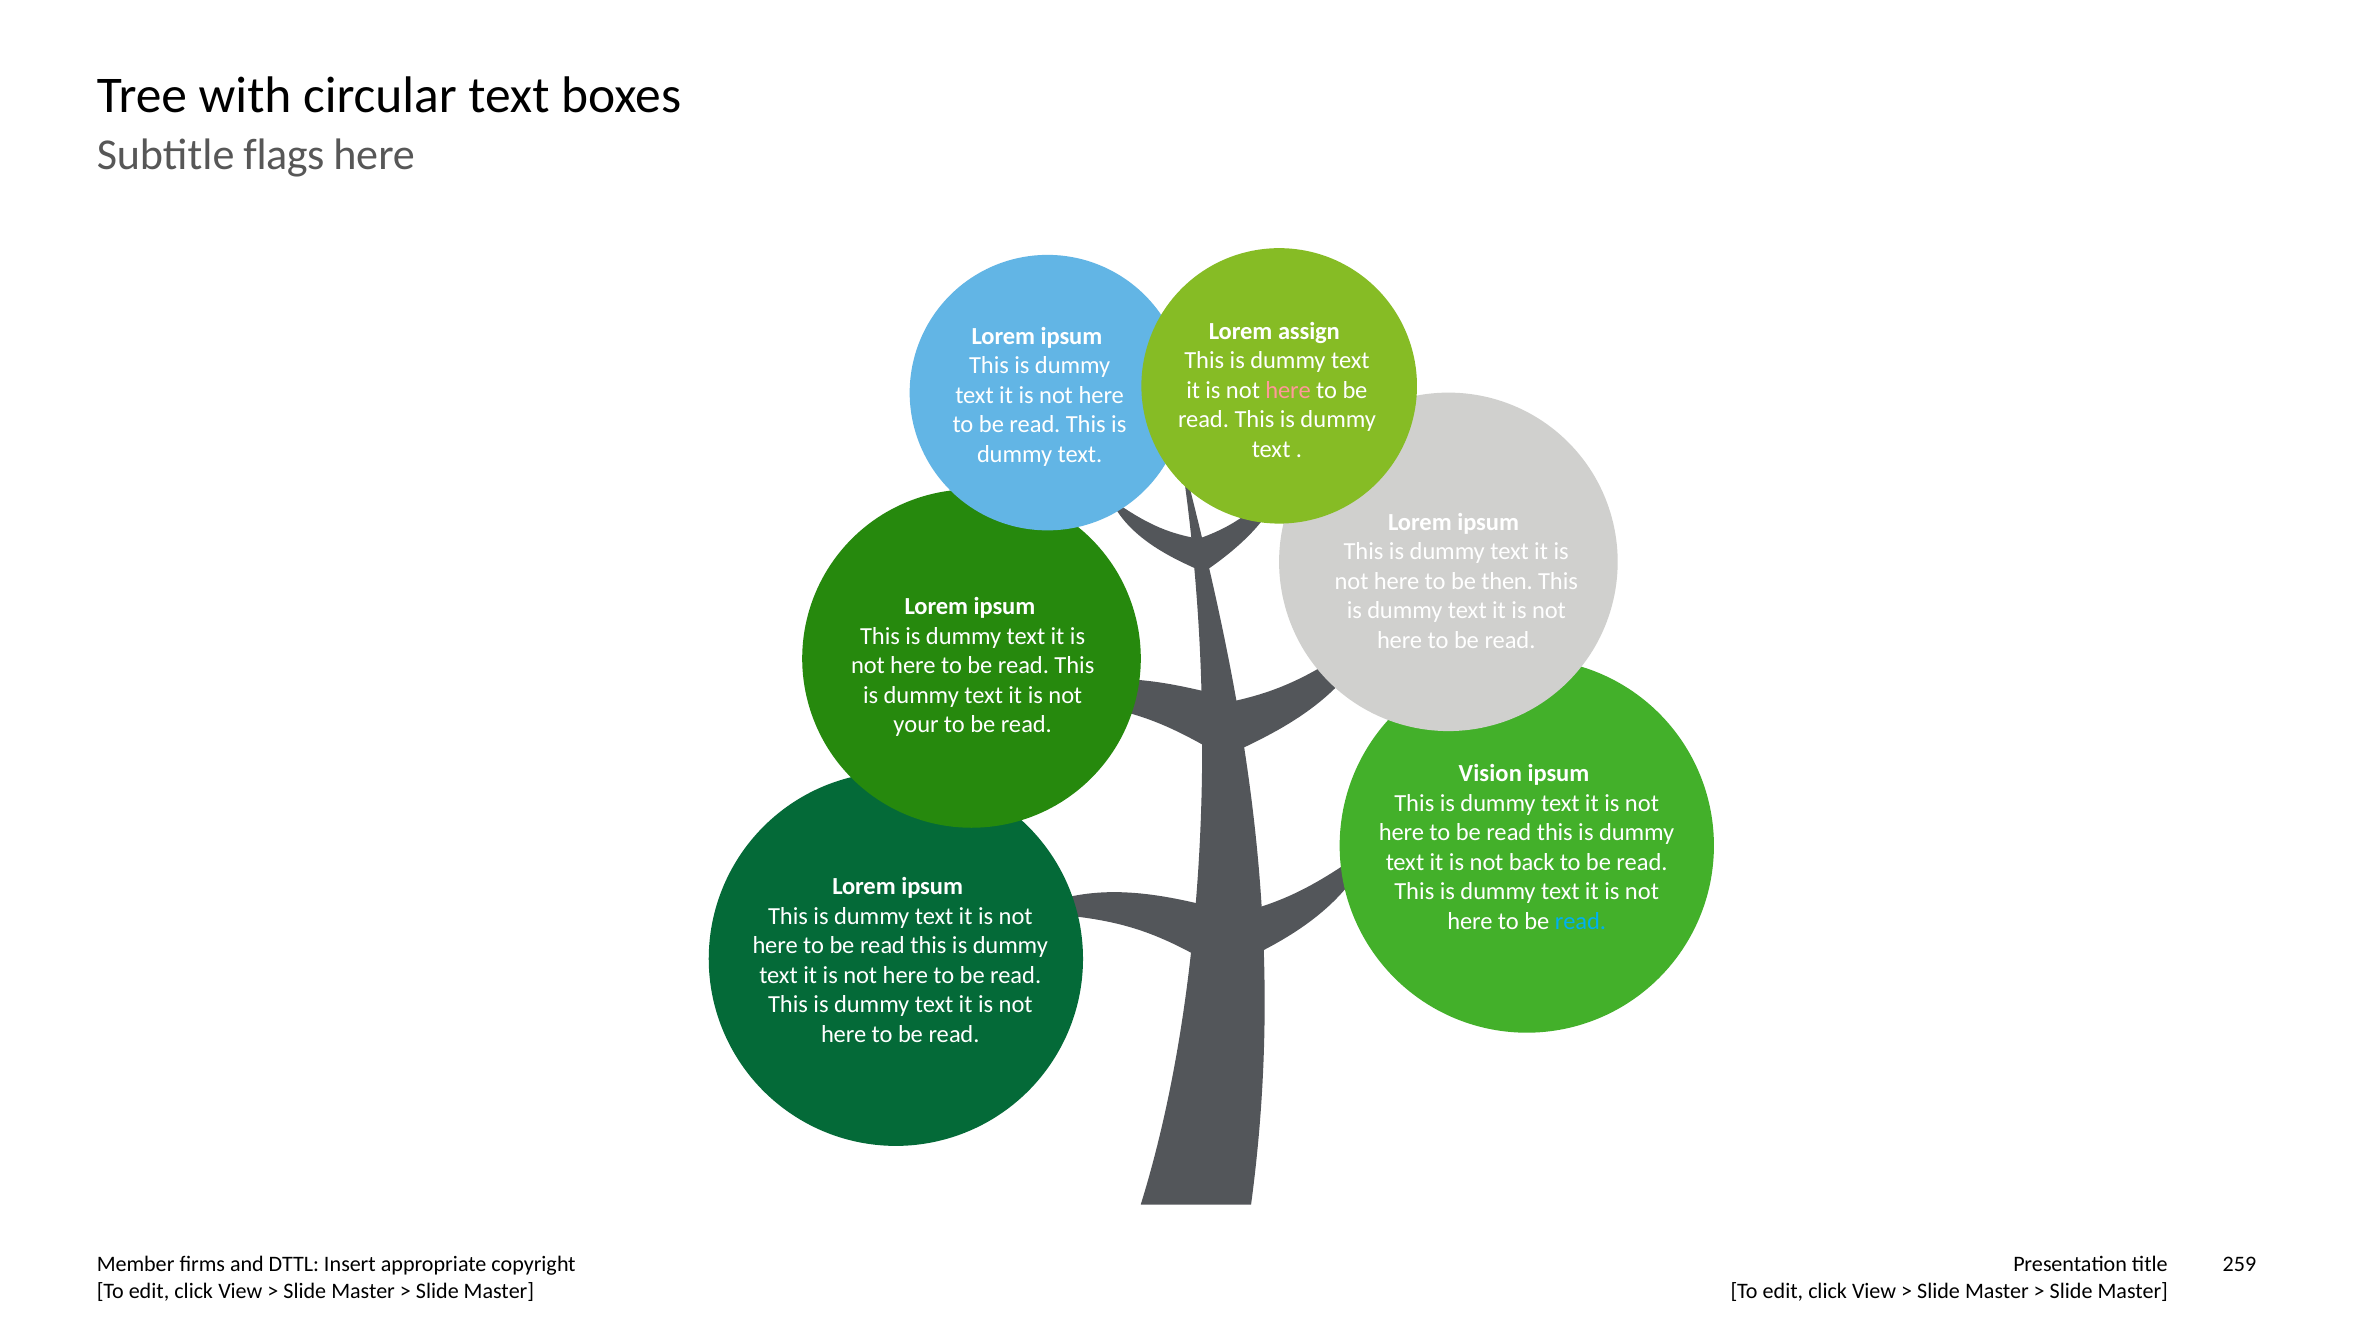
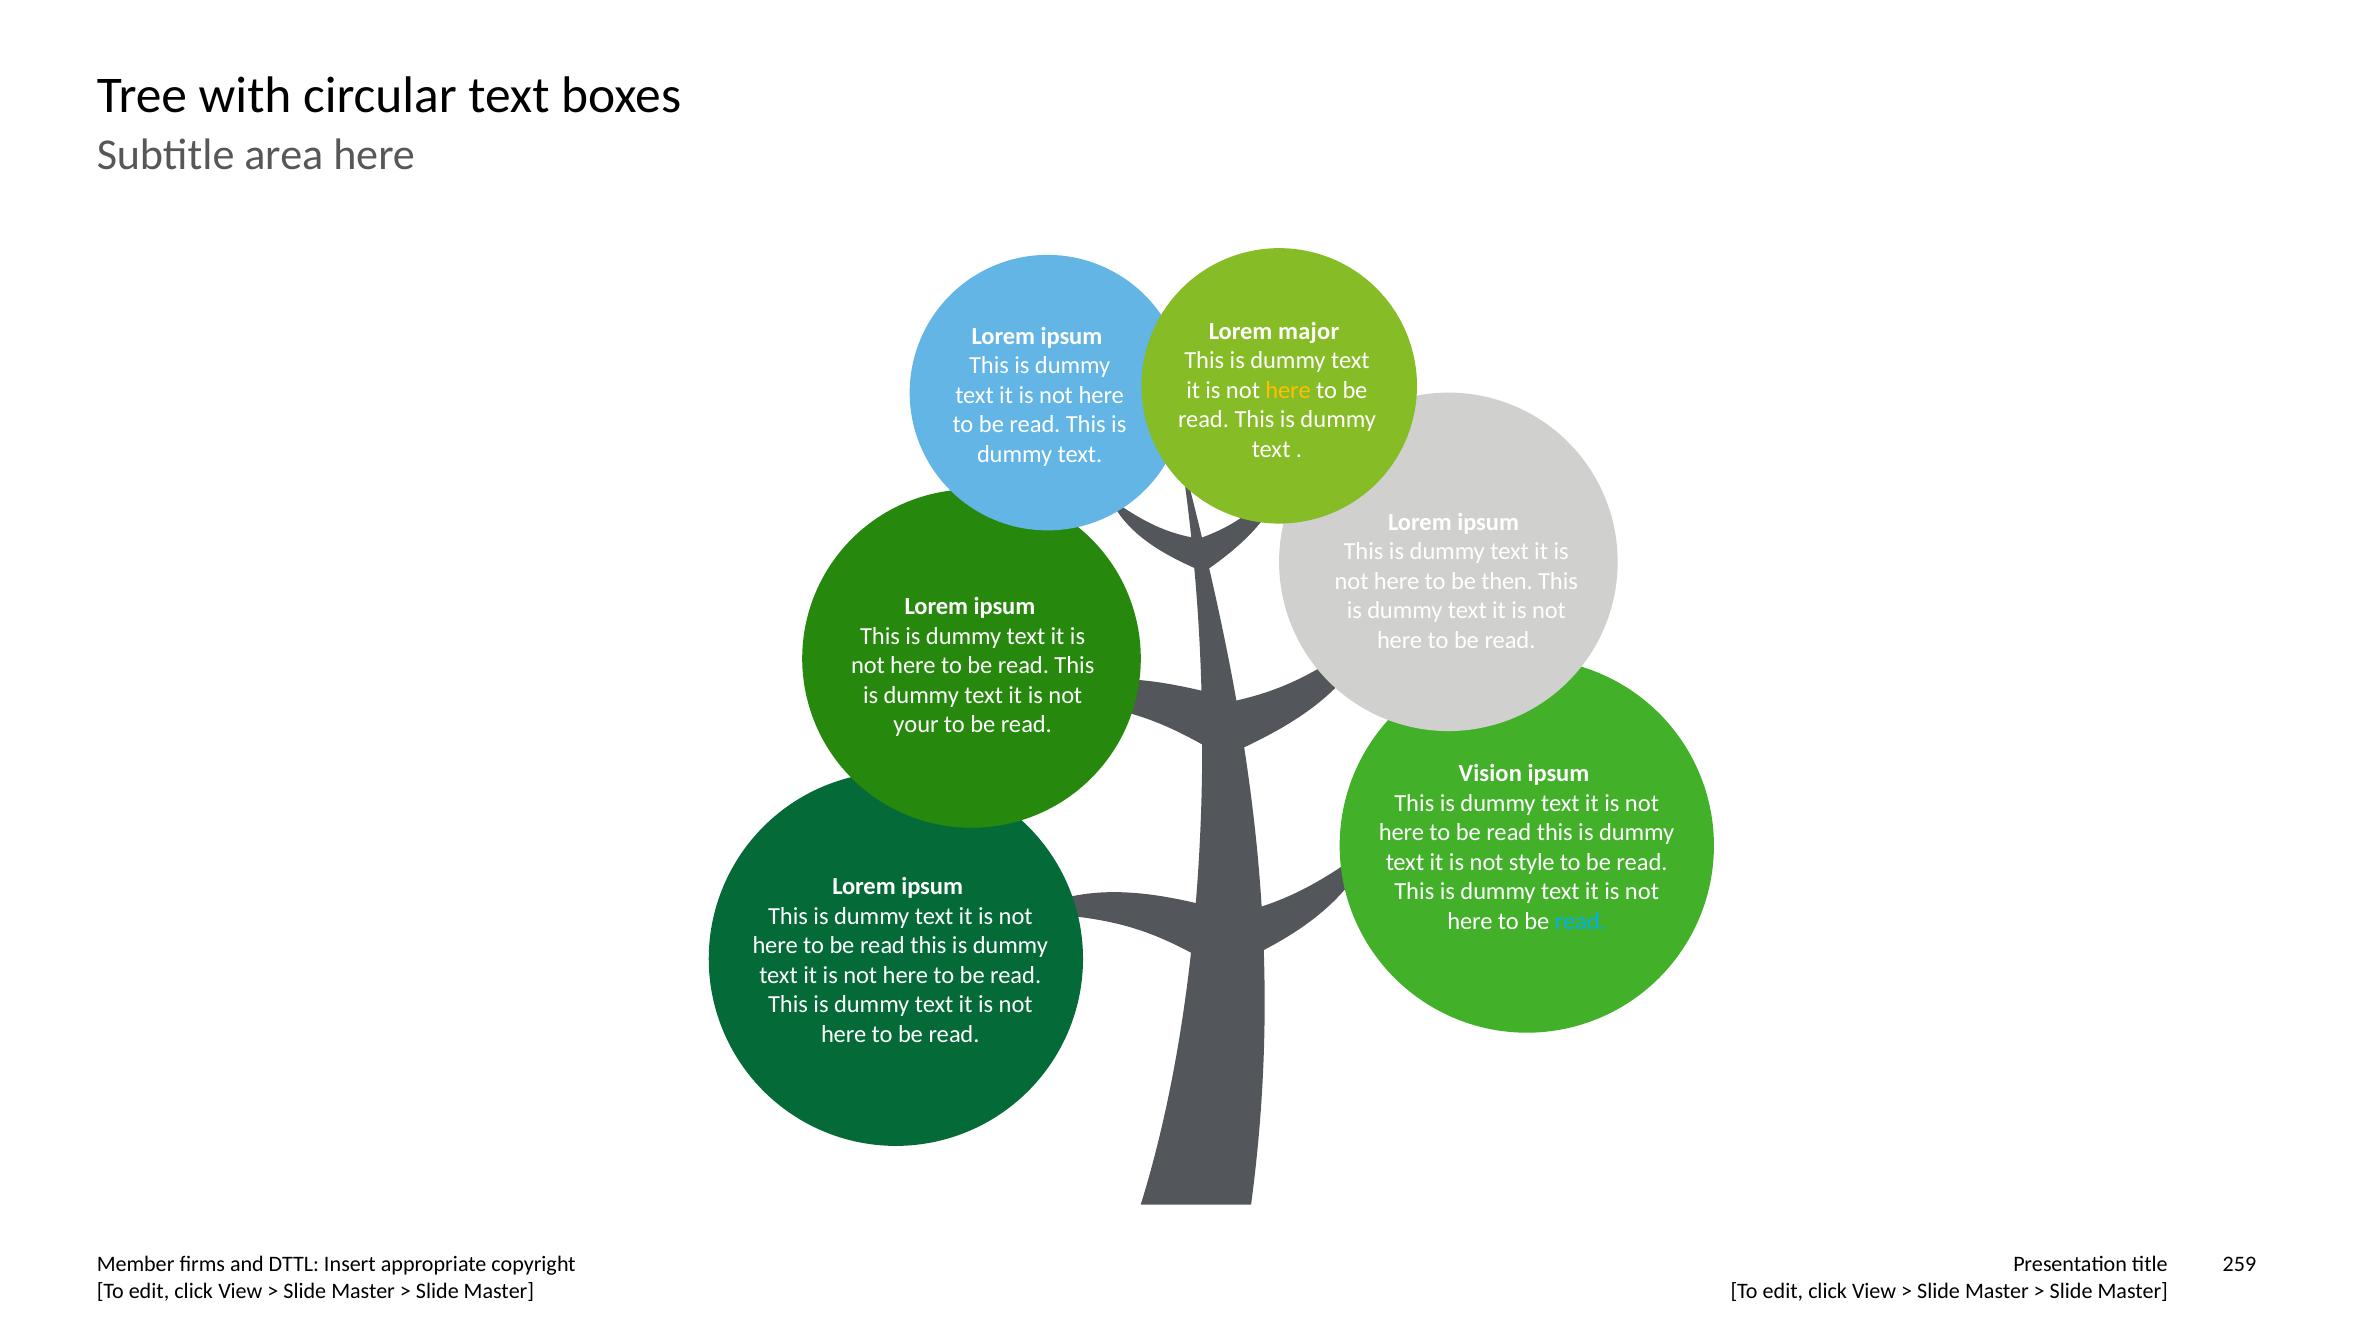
flags: flags -> area (284, 155)
assign: assign -> major (1309, 332)
here colour: pink -> yellow (1288, 390)
back: back -> style (1532, 862)
